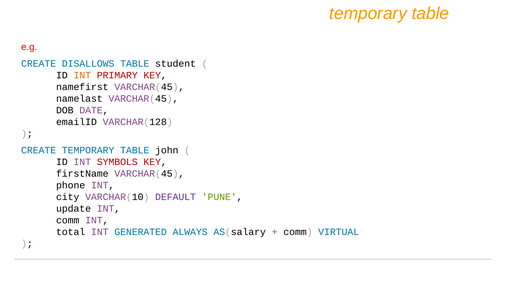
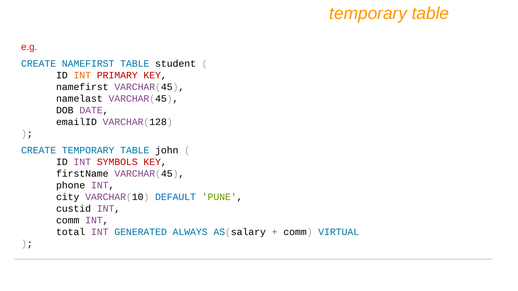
CREATE DISALLOWS: DISALLOWS -> NAMEFIRST (88, 64)
DEFAULT colour: purple -> blue (176, 197)
update: update -> custid (74, 209)
